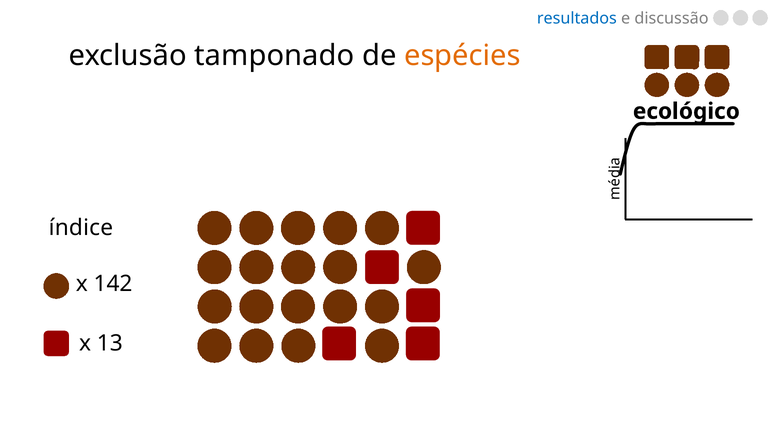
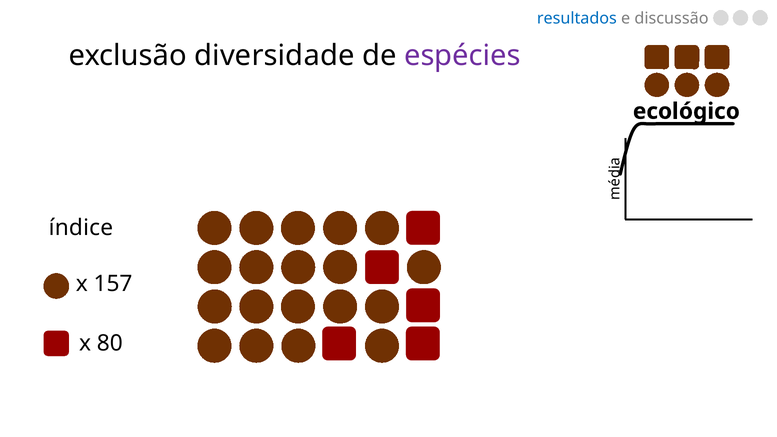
tamponado: tamponado -> diversidade (274, 56)
espécies colour: orange -> purple (462, 56)
142: 142 -> 157 (113, 284)
13: 13 -> 80 (110, 343)
